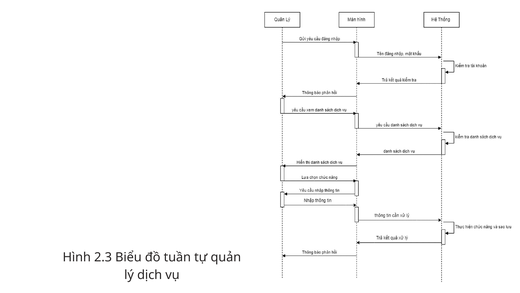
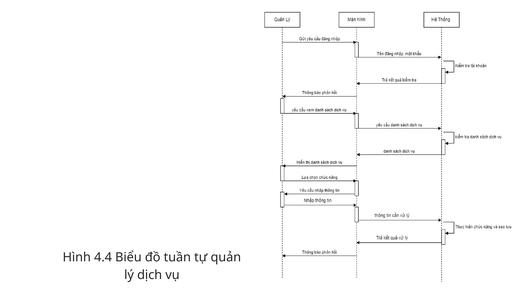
2.3: 2.3 -> 4.4 (103, 257)
